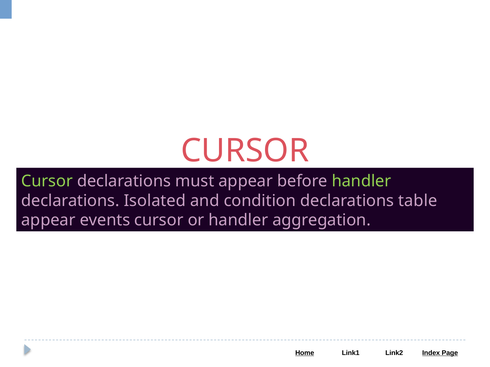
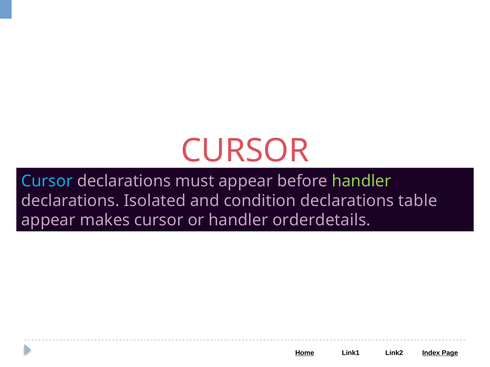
Cursor colour: light green -> light blue (47, 181)
events: events -> makes (105, 221)
aggregation: aggregation -> orderdetails (321, 221)
